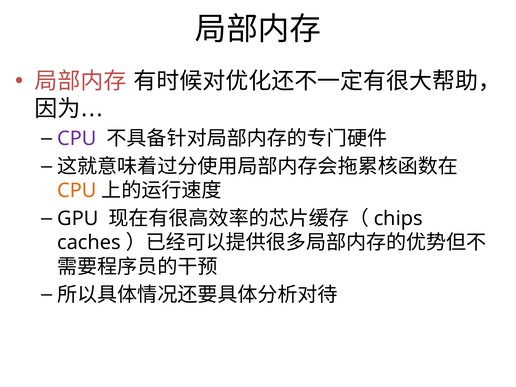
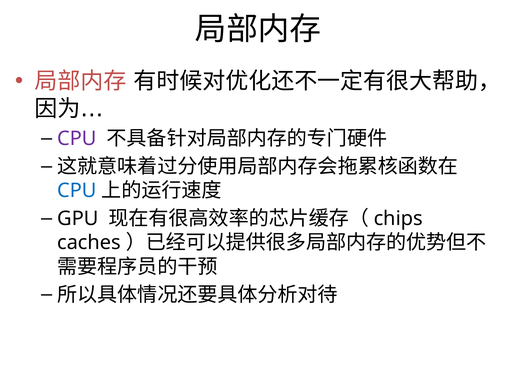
CPU colour: orange -> blue (77, 191)
